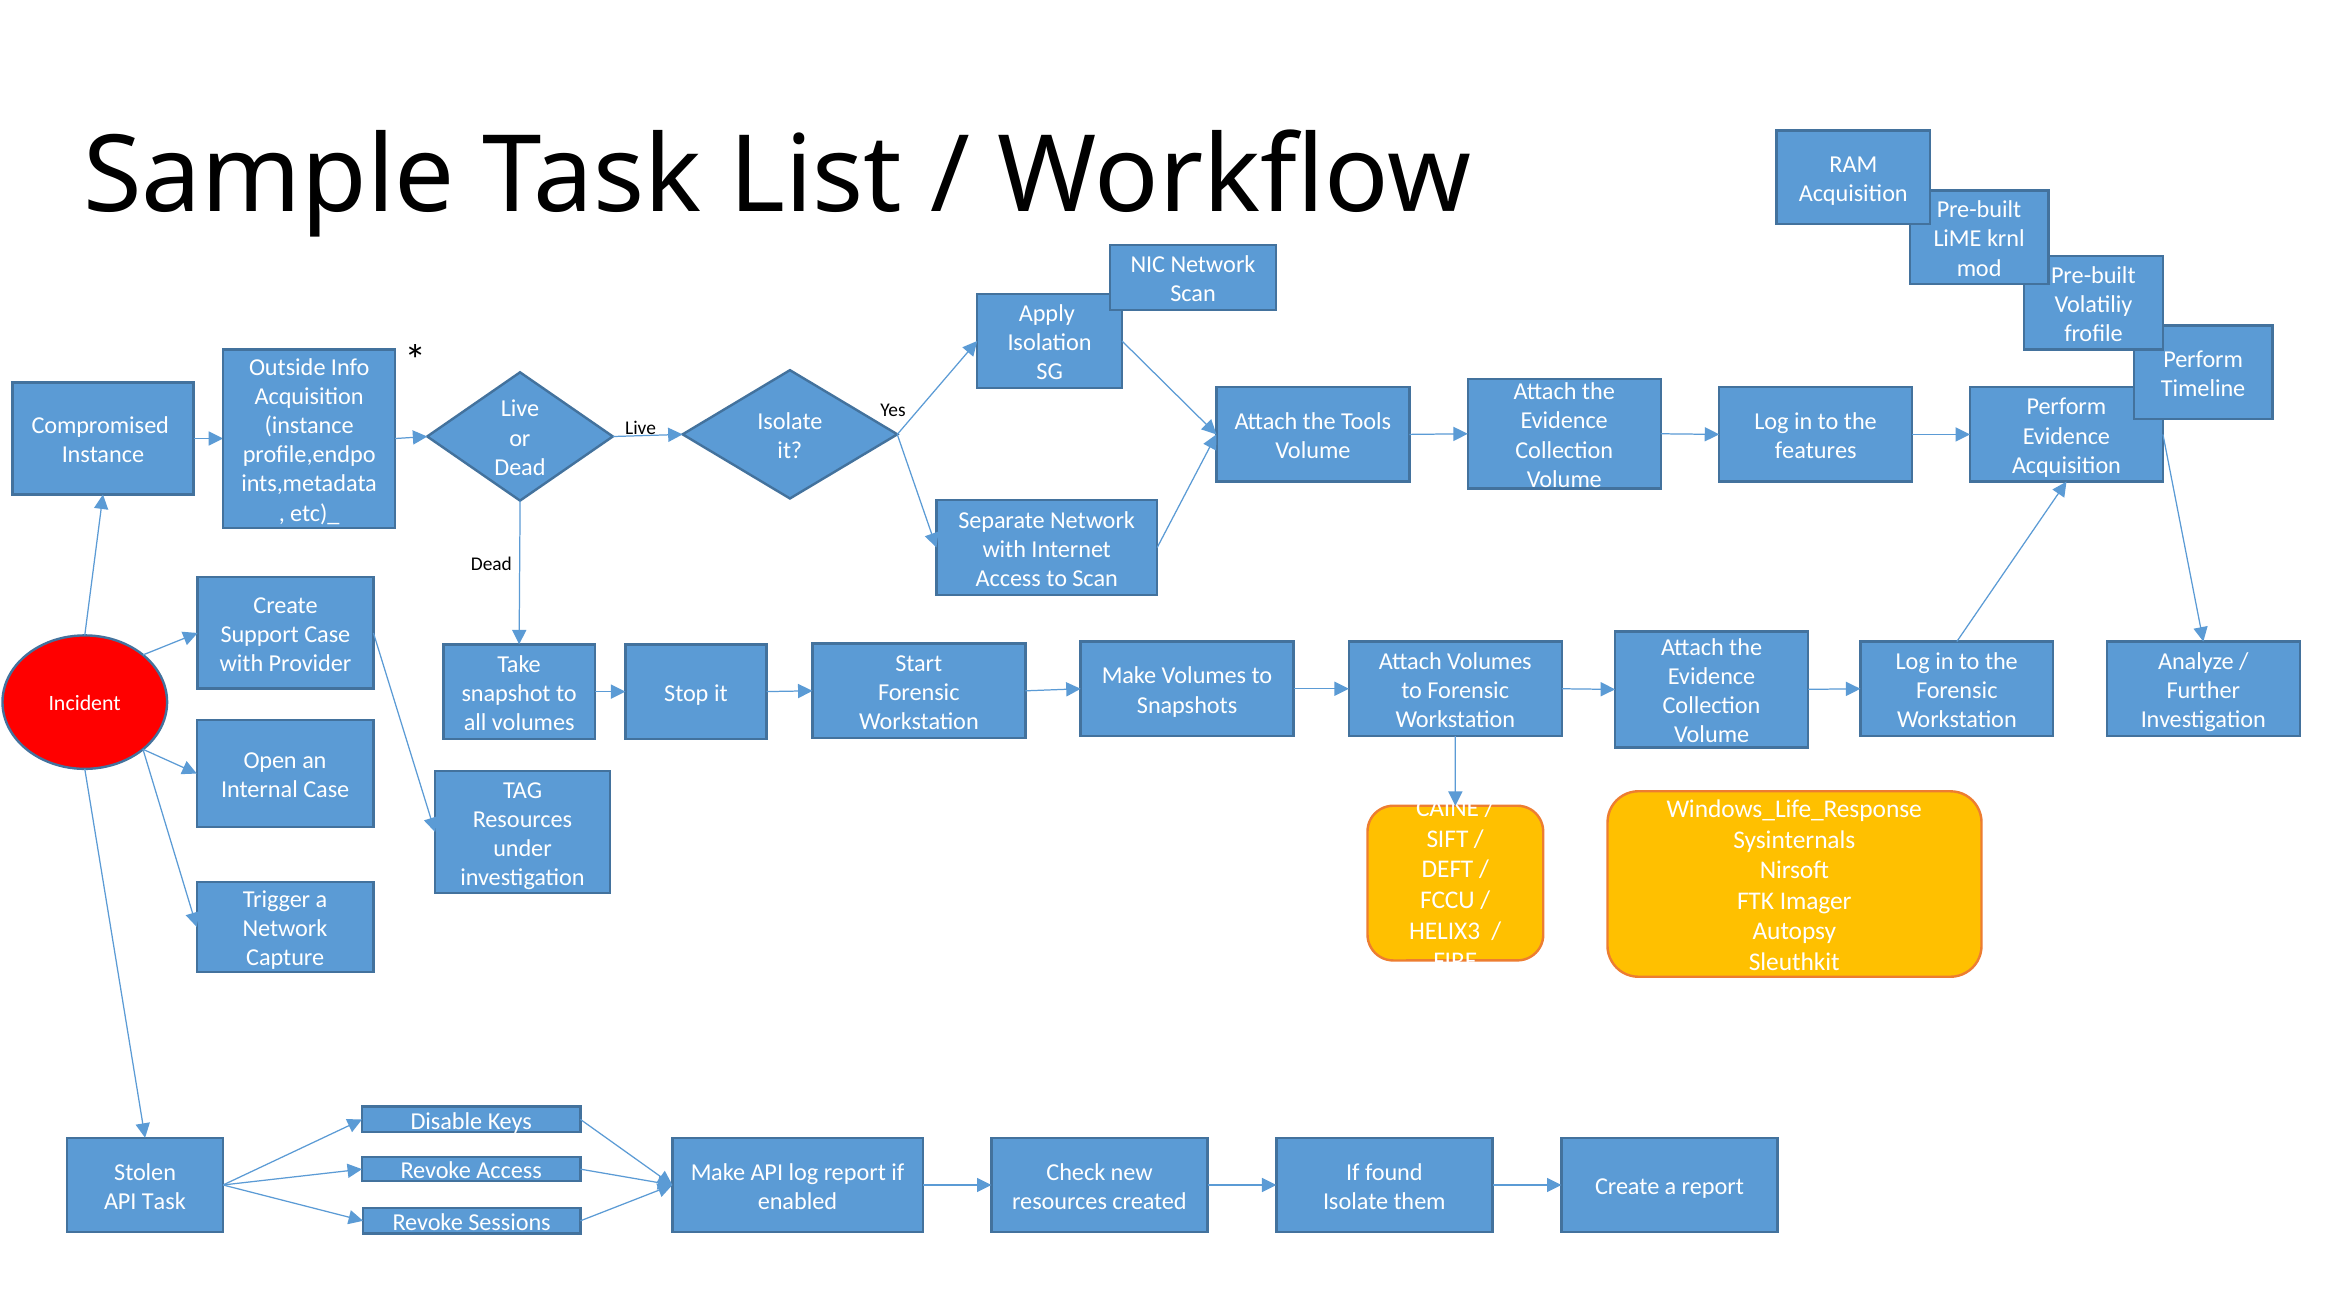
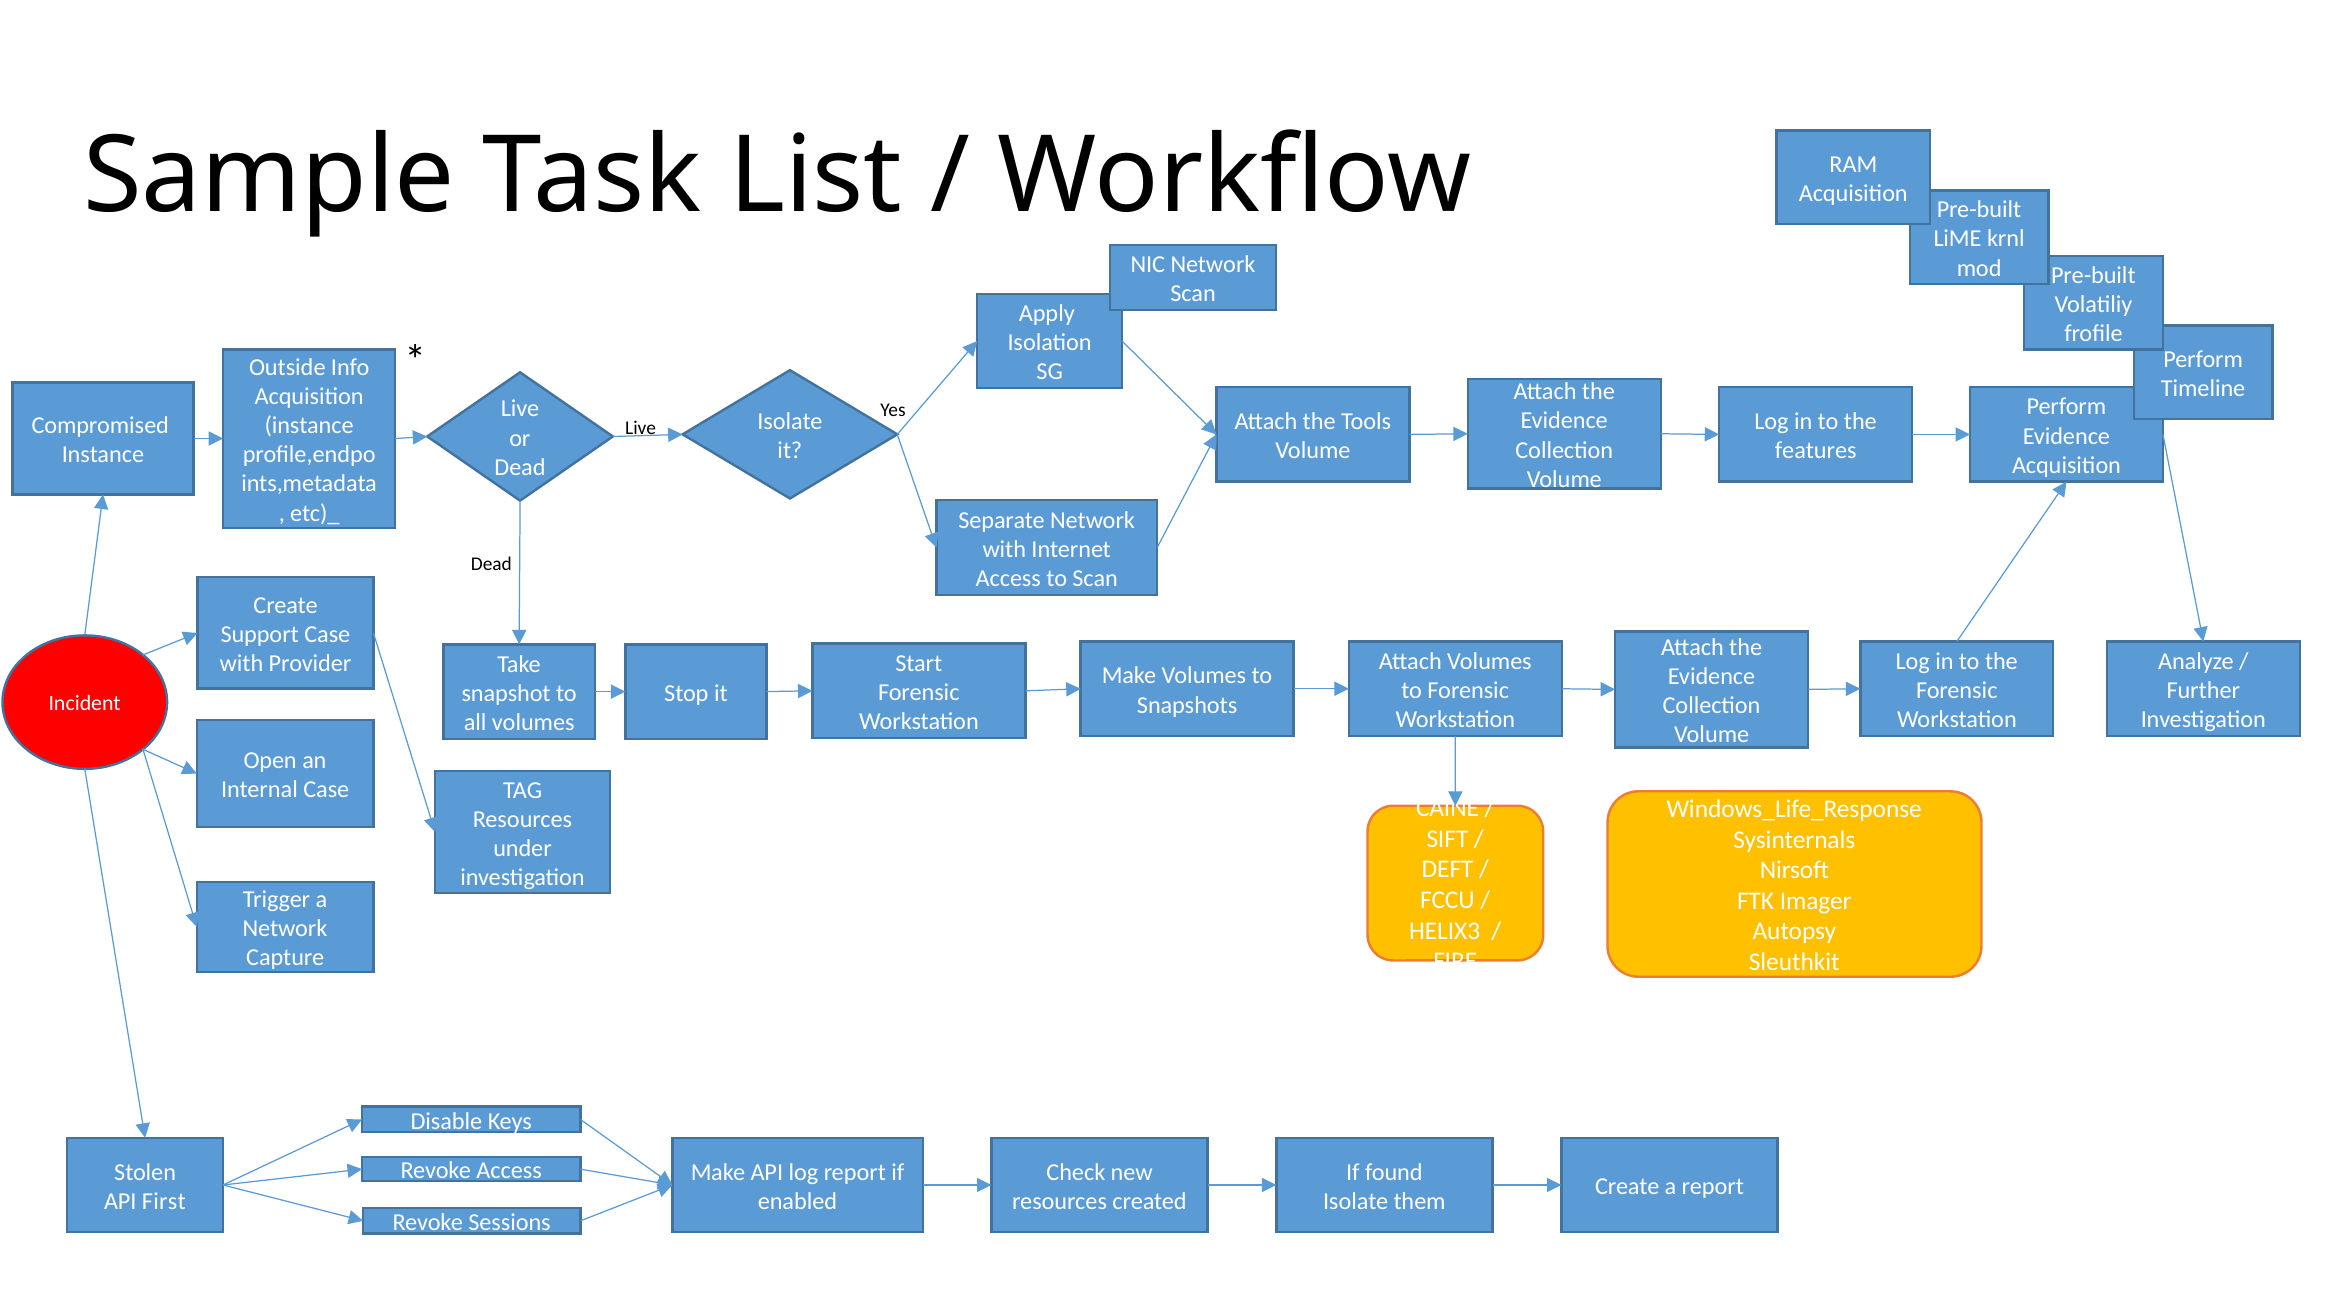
API Task: Task -> First (164, 1202)
